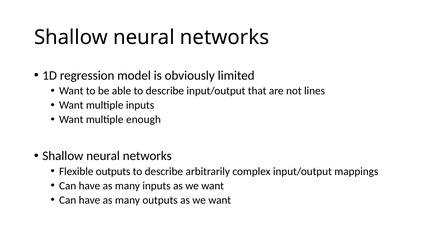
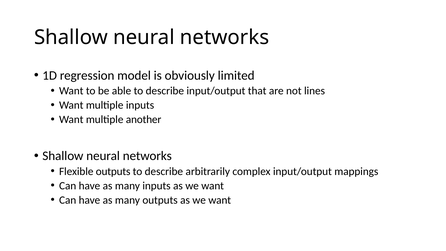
enough: enough -> another (144, 119)
